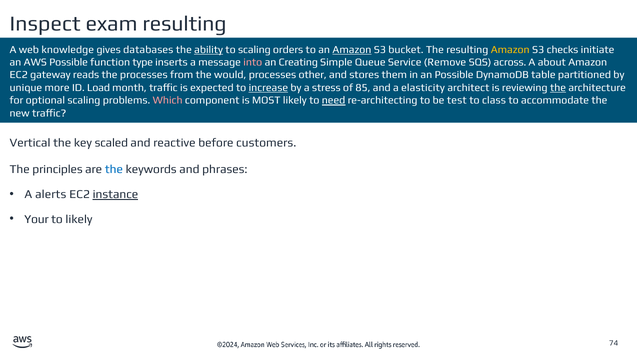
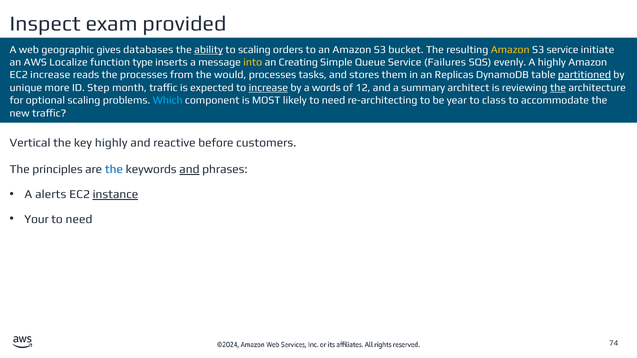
exam resulting: resulting -> provided (184, 24)
knowledge: knowledge -> geographic (68, 50)
Amazon underline: present -> none (352, 50)
S3 checks: checks -> service (563, 50)
AWS Possible: Possible -> Localize (69, 62)
into colour: pink -> yellow (253, 62)
Remove: Remove -> Failures (445, 62)
across: across -> evenly (510, 62)
A about: about -> highly (552, 62)
EC2 gateway: gateway -> increase (50, 75)
other: other -> tasks (313, 75)
an Possible: Possible -> Replicas (454, 75)
partitioned underline: none -> present (584, 75)
Load: Load -> Step (98, 88)
stress: stress -> words (326, 88)
85: 85 -> 12 (363, 88)
elasticity: elasticity -> summary (423, 88)
Which colour: pink -> light blue (168, 101)
need underline: present -> none (334, 101)
test: test -> year (457, 101)
key scaled: scaled -> highly (111, 143)
and underline: none -> present (189, 169)
likely: likely -> need (79, 219)
